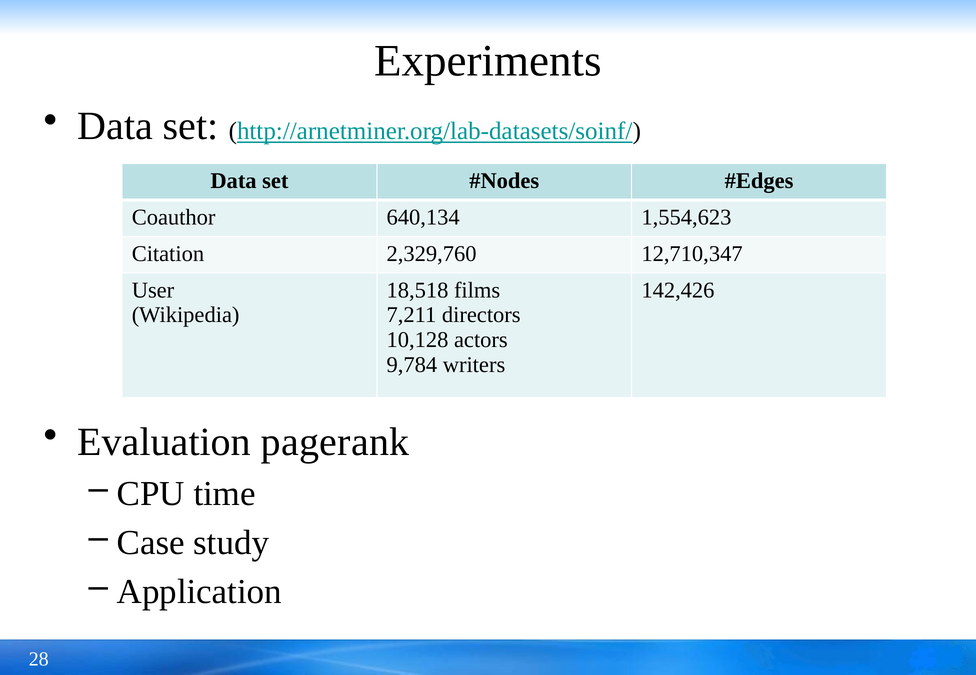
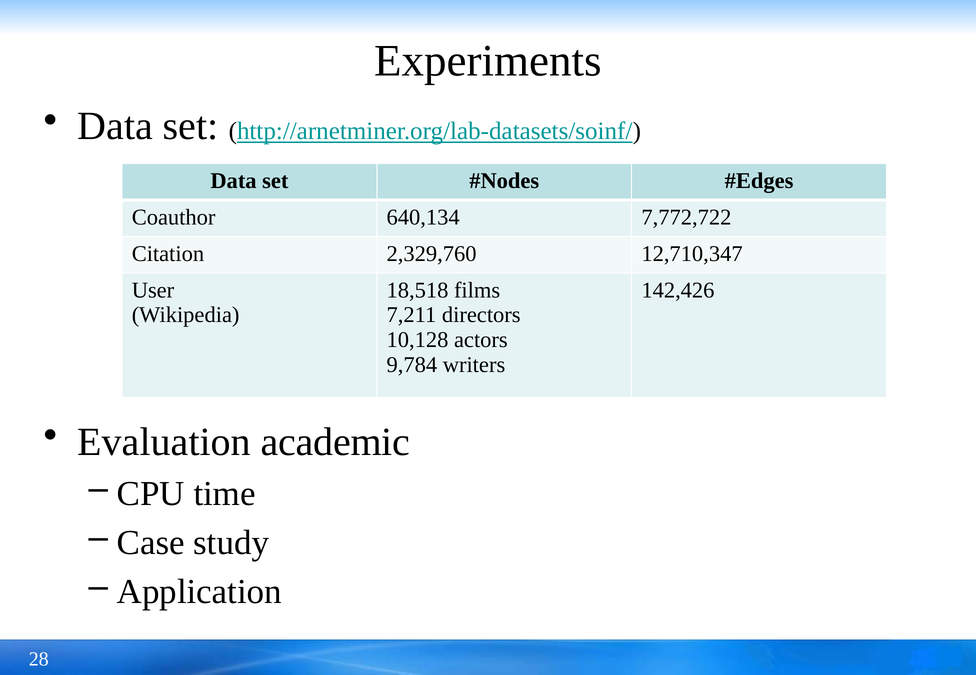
1,554,623: 1,554,623 -> 7,772,722 (686, 217)
pagerank: pagerank -> academic (335, 442)
